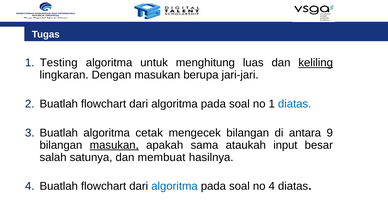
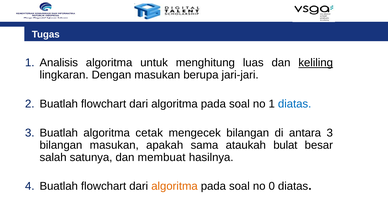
Testing: Testing -> Analisis (59, 63)
antara 9: 9 -> 3 (330, 133)
masukan underline: present -> none (114, 145)
input: input -> bulat (285, 145)
algoritma colour: blue -> orange (174, 186)
no 4: 4 -> 0 (272, 186)
